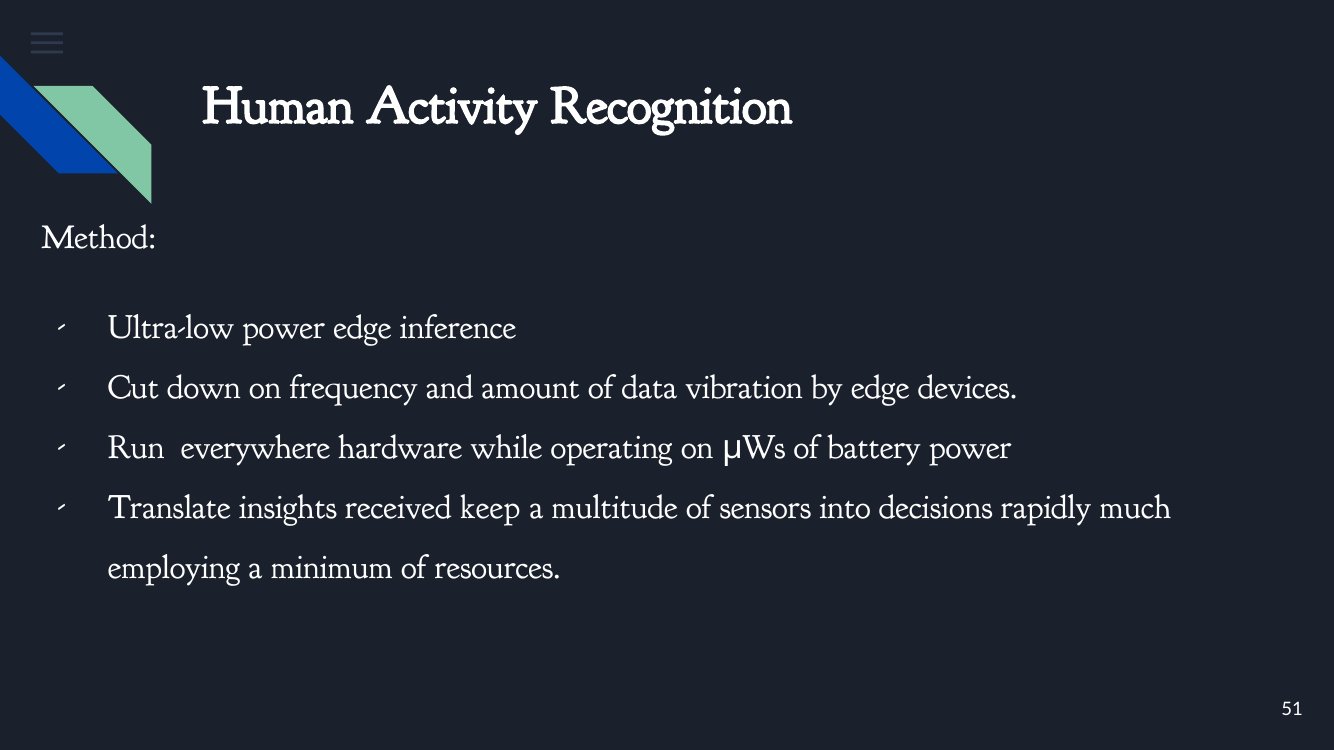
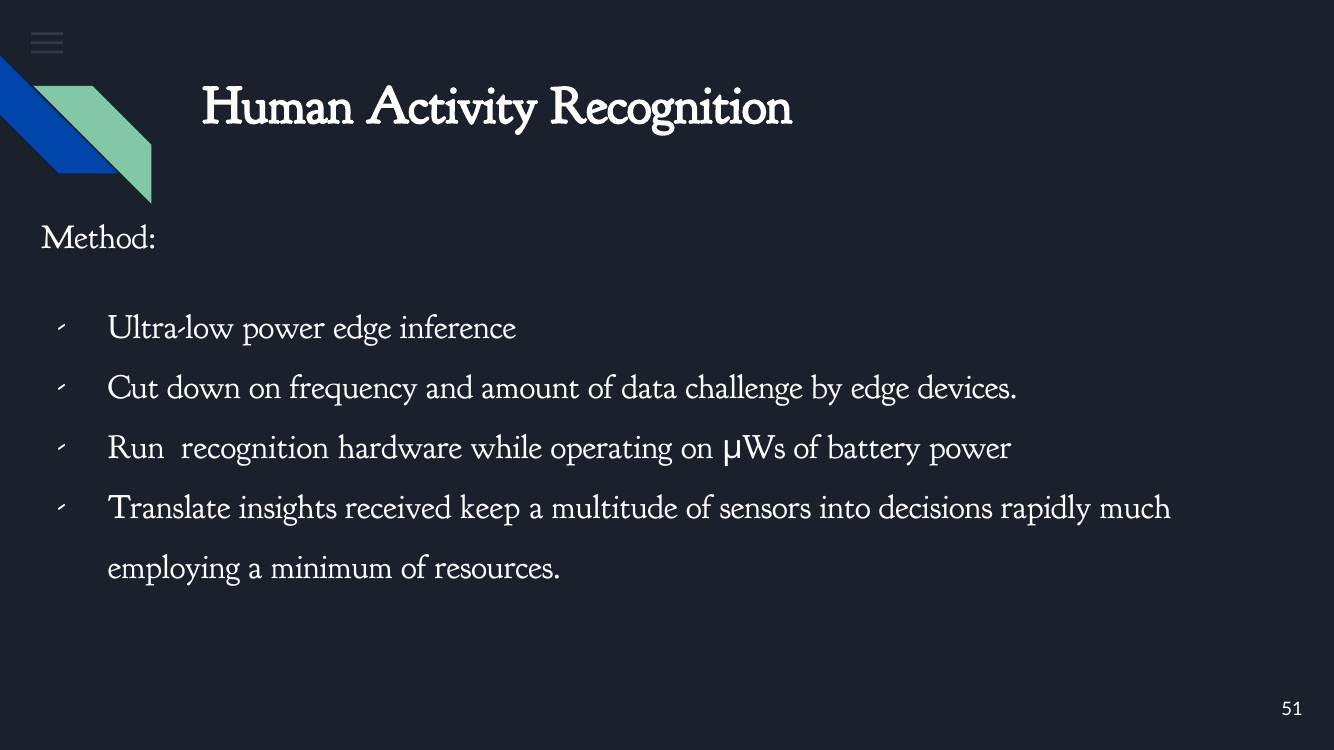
vibration: vibration -> challenge (744, 388)
Run everywhere: everywhere -> recognition (255, 448)
